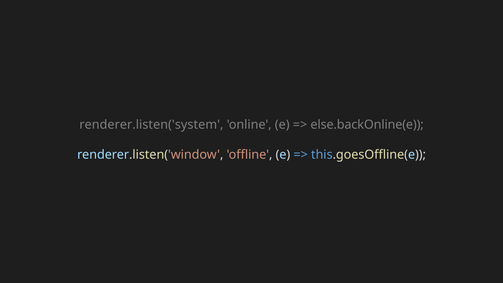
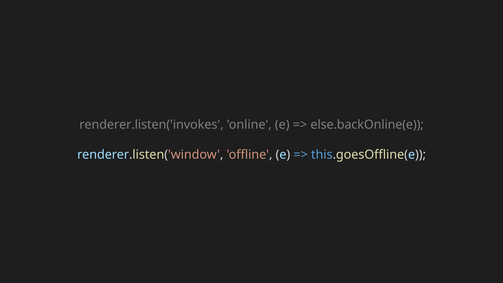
renderer.listen('system: renderer.listen('system -> renderer.listen('invokes (151, 125)
